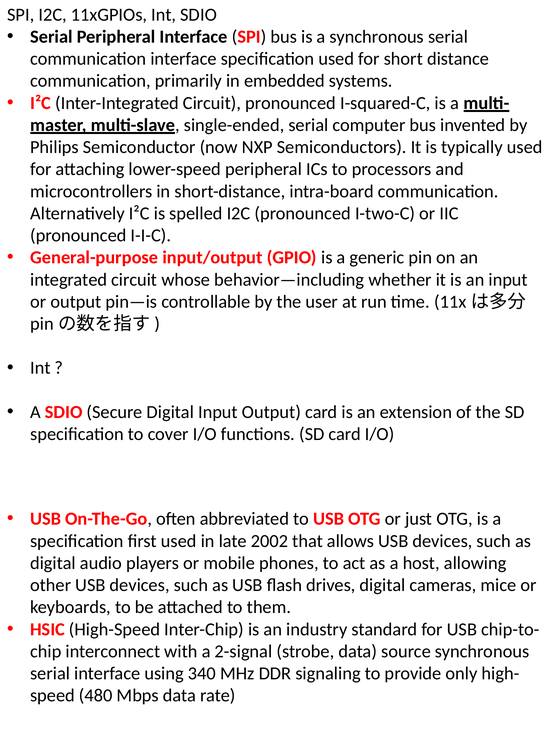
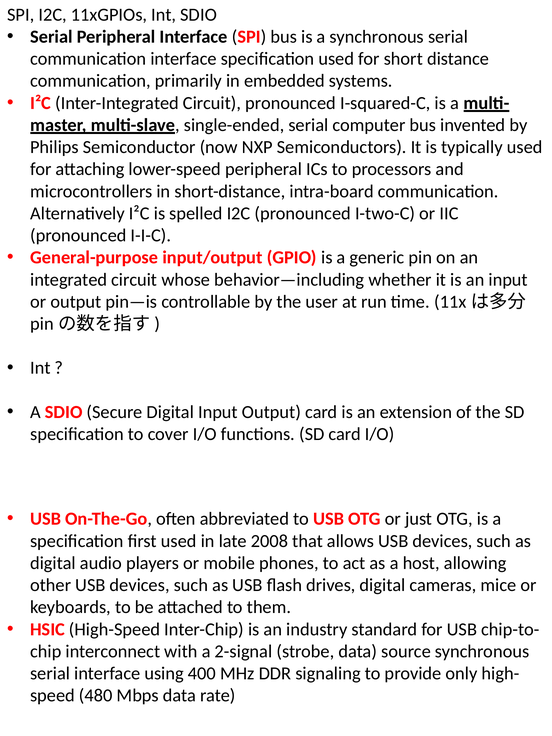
2002: 2002 -> 2008 (269, 541)
340: 340 -> 400 (202, 673)
